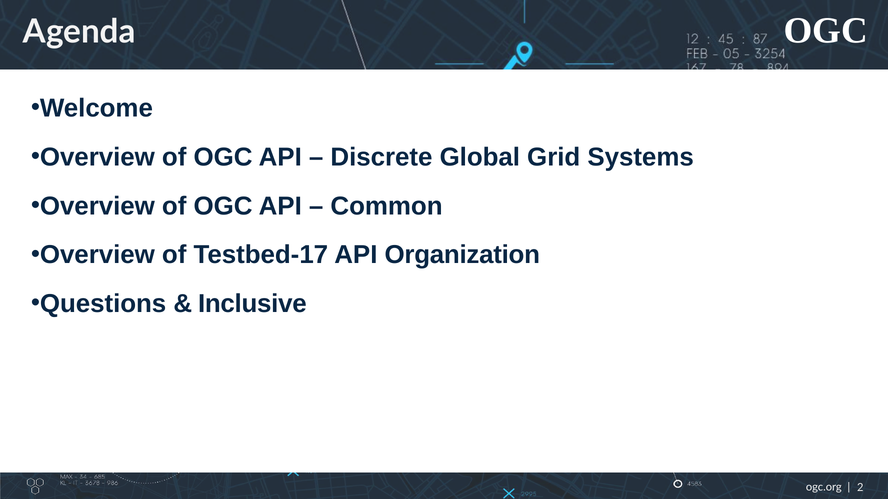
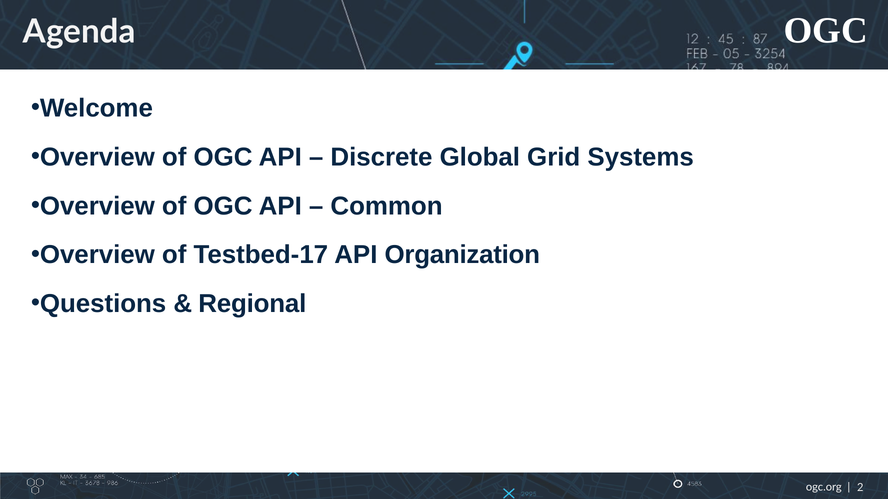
Inclusive: Inclusive -> Regional (252, 304)
